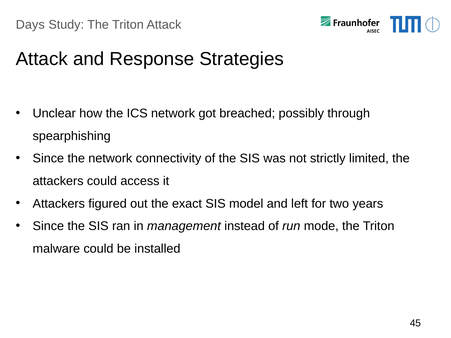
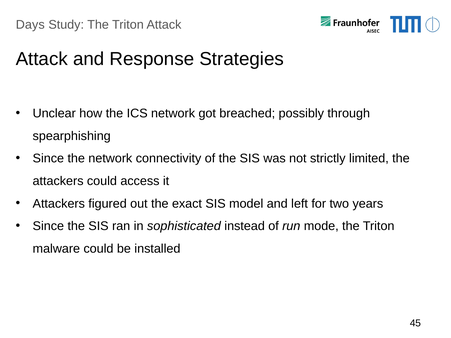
management: management -> sophisticated (184, 226)
